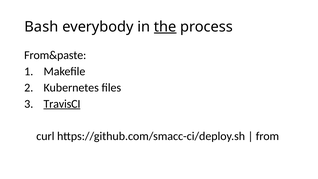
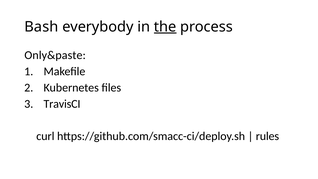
From&paste: From&paste -> Only&paste (55, 55)
TravisCI underline: present -> none (62, 104)
from: from -> rules (267, 136)
